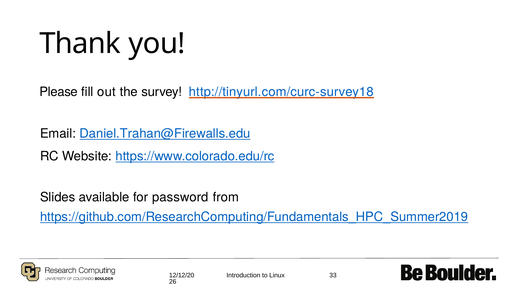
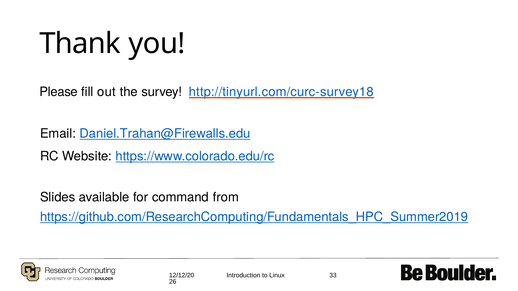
password: password -> command (180, 197)
